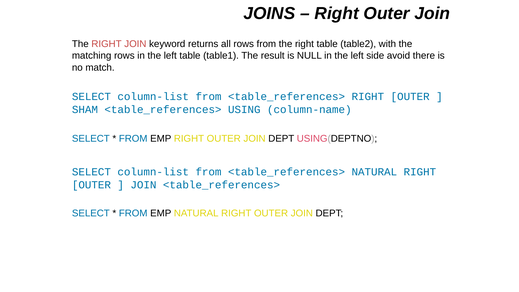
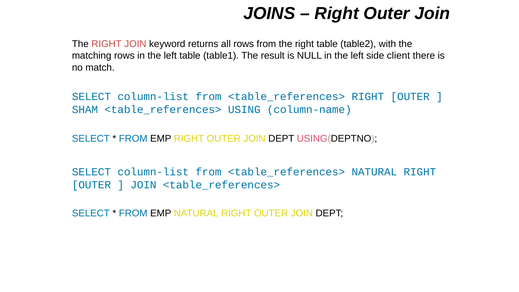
avoid: avoid -> client (398, 56)
